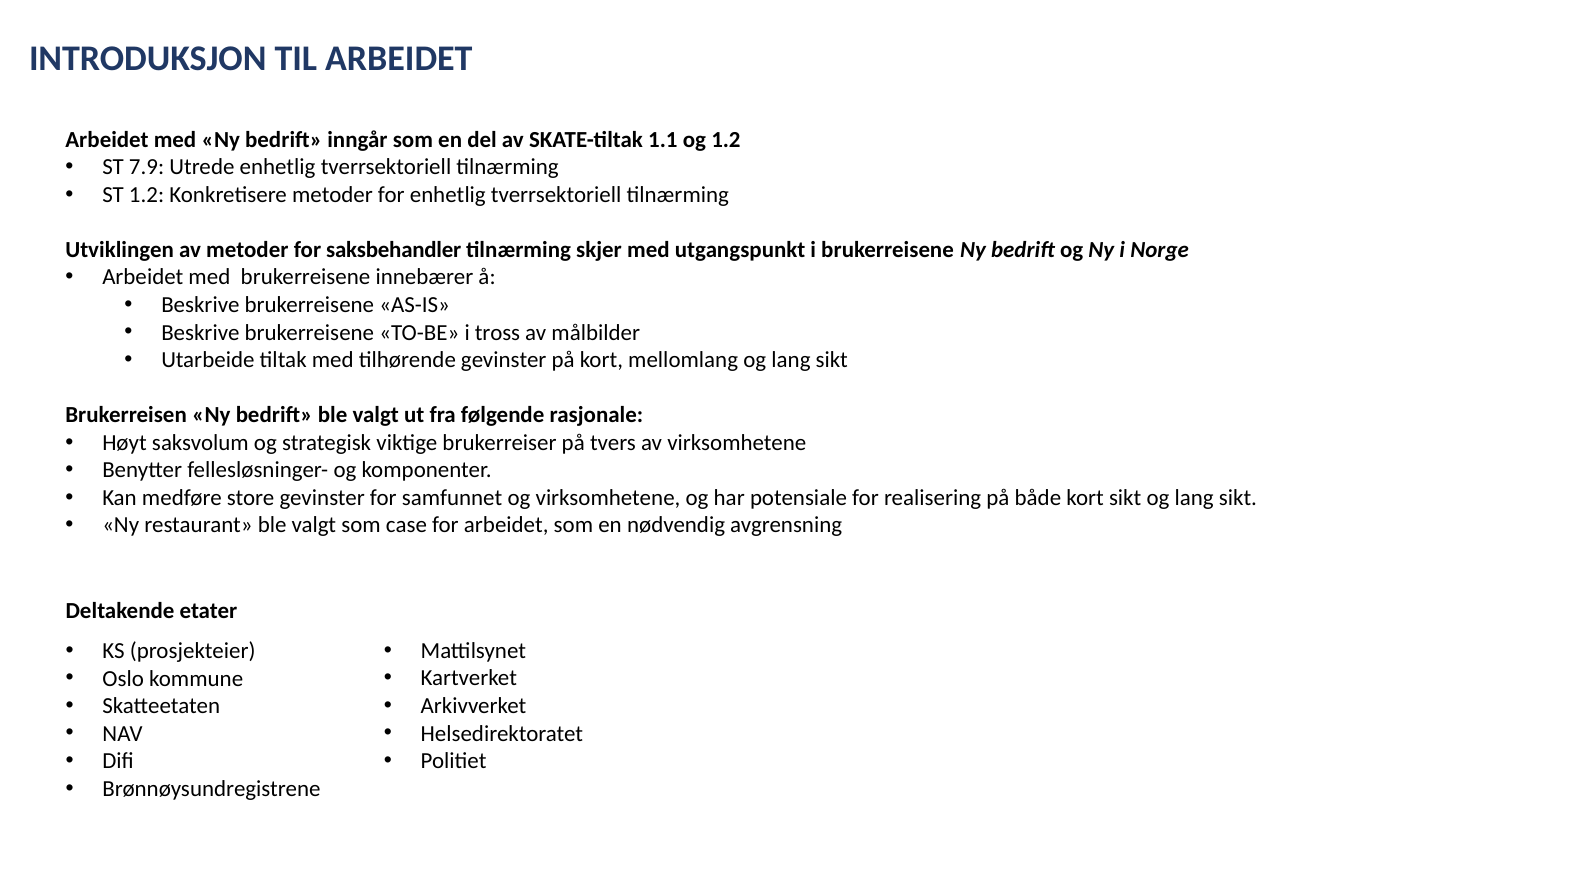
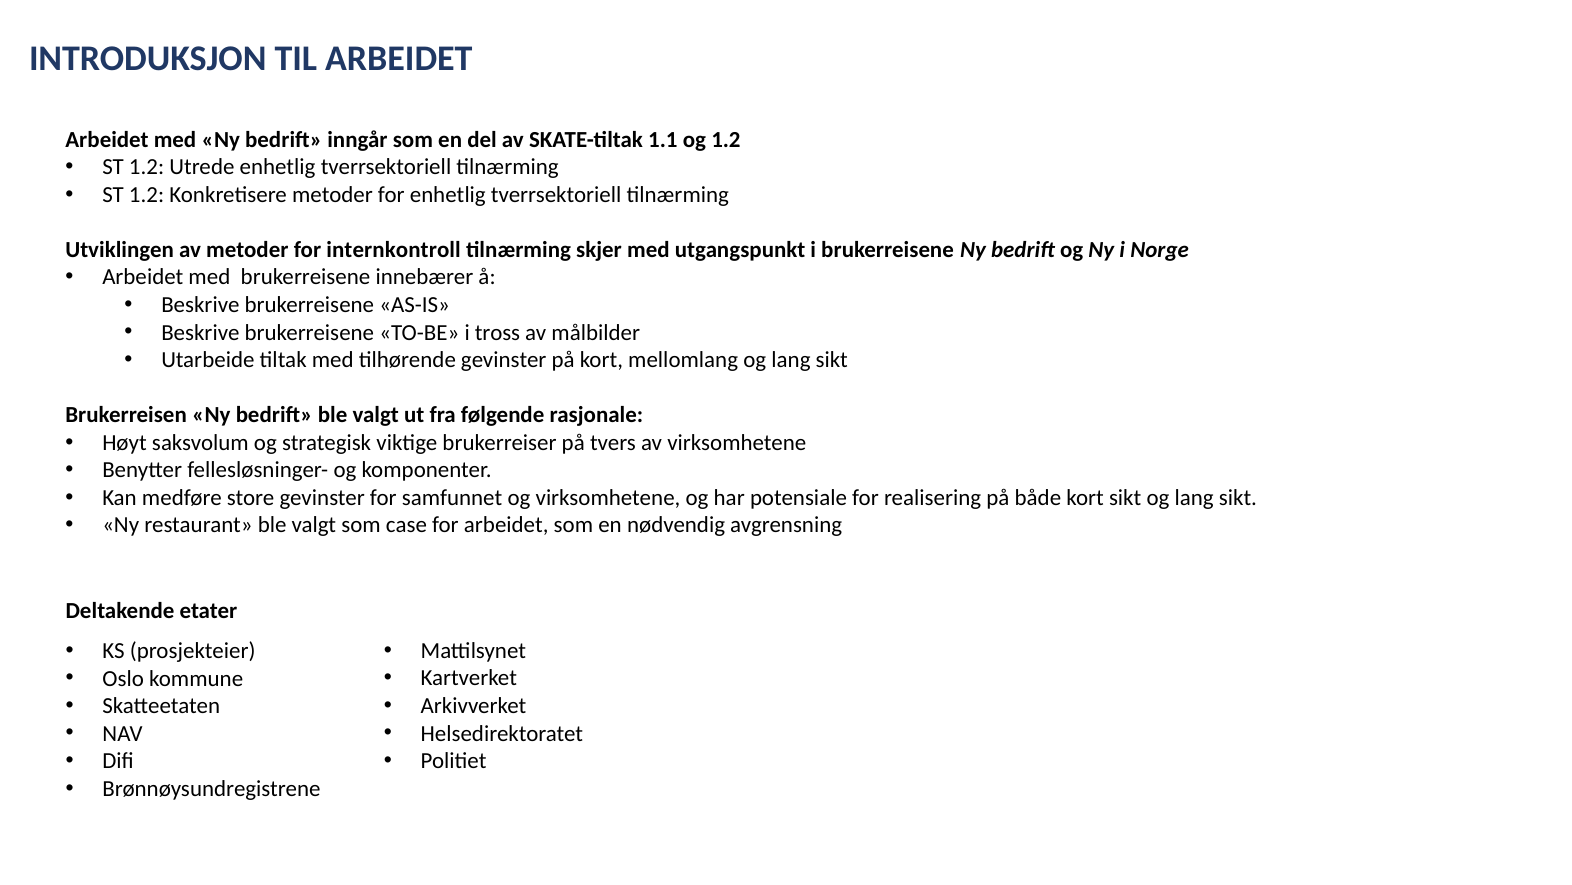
7.9: 7.9 -> 1.2 (147, 167)
saksbehandler: saksbehandler -> internkontroll (394, 250)
